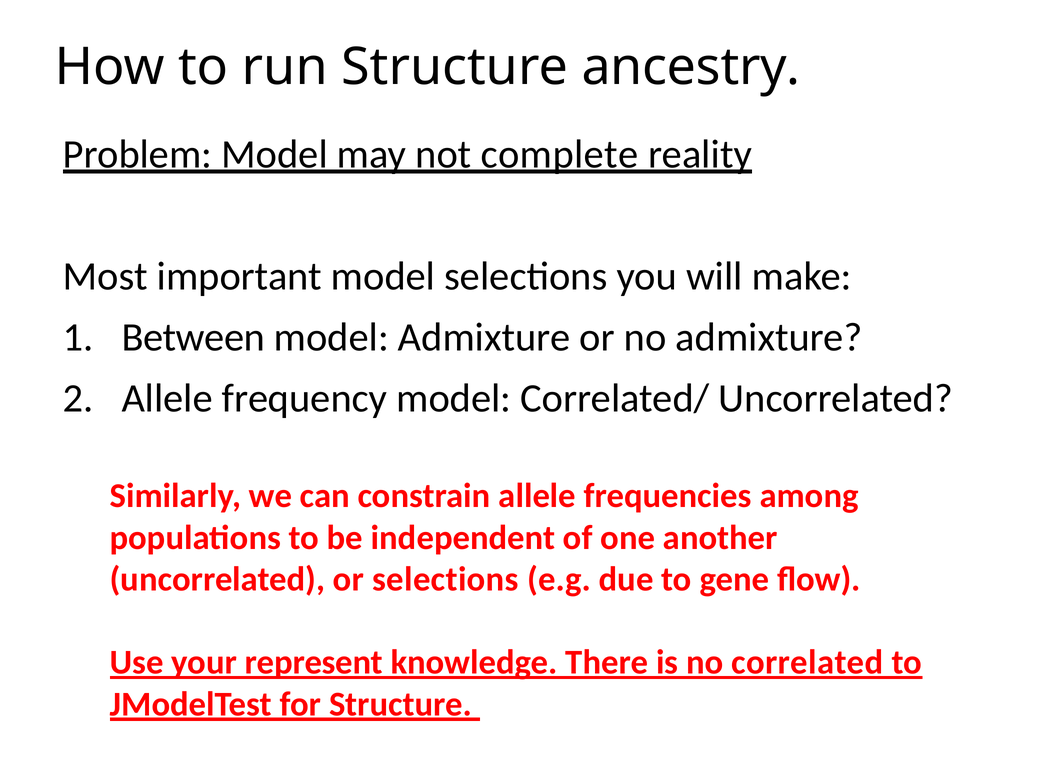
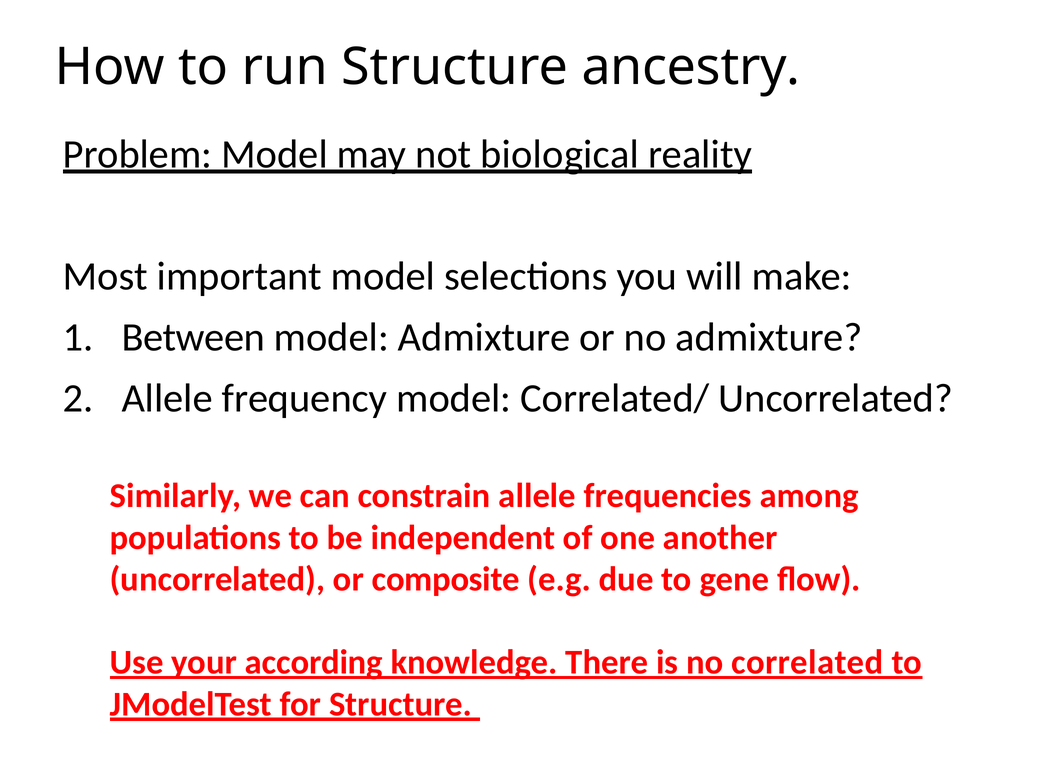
complete: complete -> biological (560, 154)
or selections: selections -> composite (446, 579)
represent: represent -> according (314, 662)
